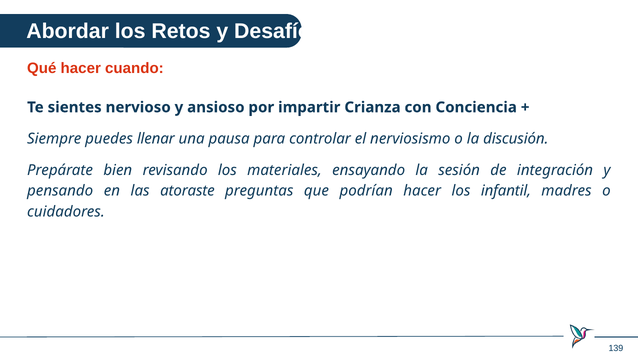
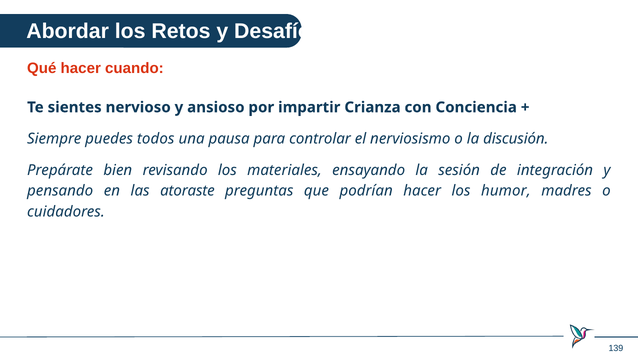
llenar: llenar -> todos (156, 139)
infantil: infantil -> humor (506, 191)
